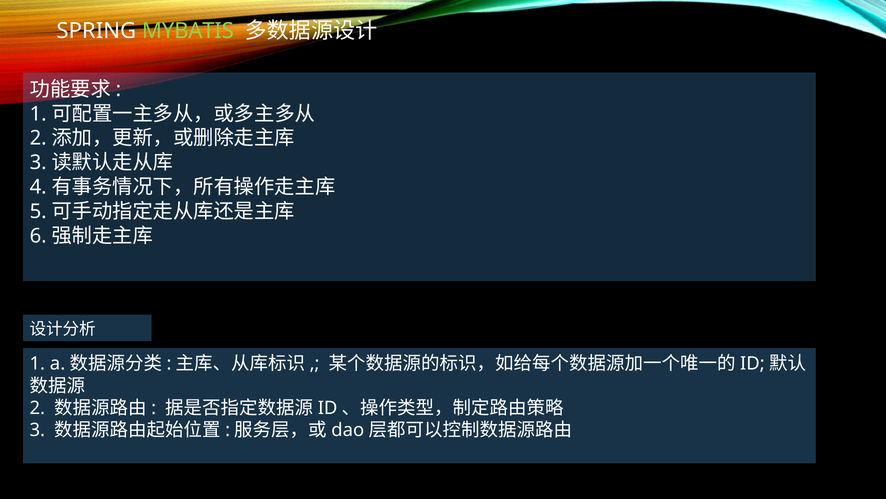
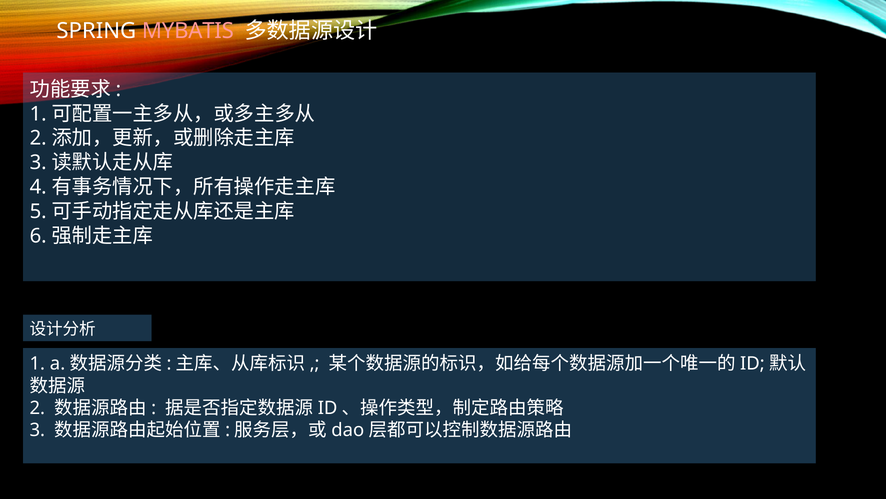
MYBATIS colour: light green -> pink (188, 31)
